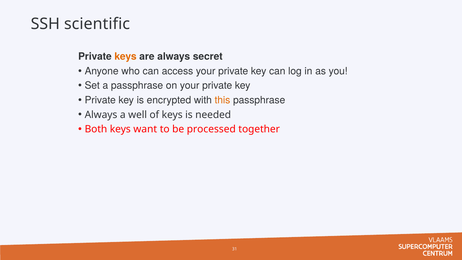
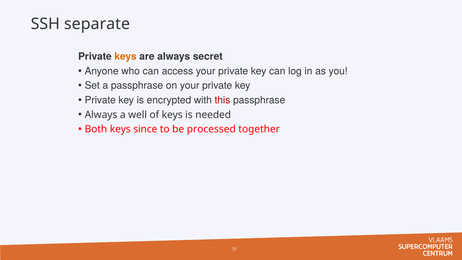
scientific: scientific -> separate (97, 24)
this colour: orange -> red (222, 100)
want: want -> since (145, 129)
